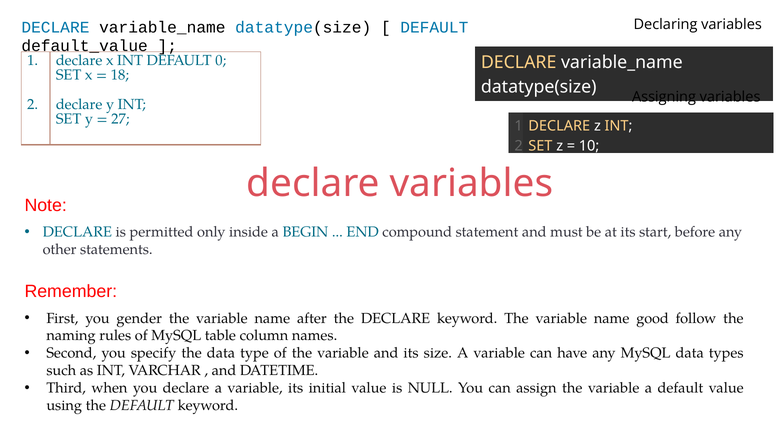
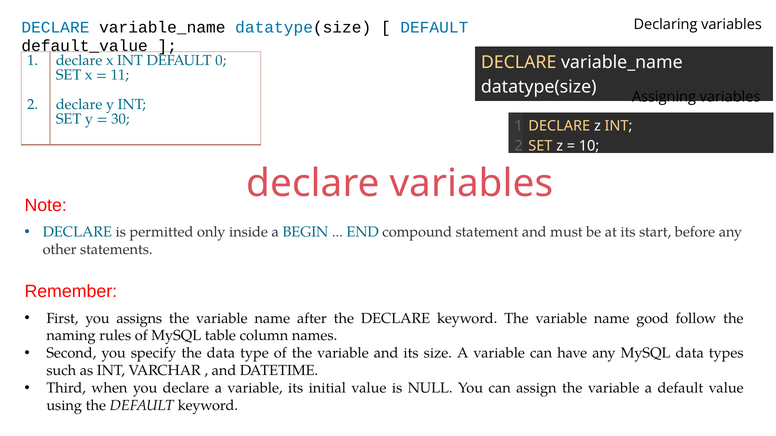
18: 18 -> 11 (120, 75)
27: 27 -> 30 (120, 119)
gender: gender -> assigns (139, 319)
